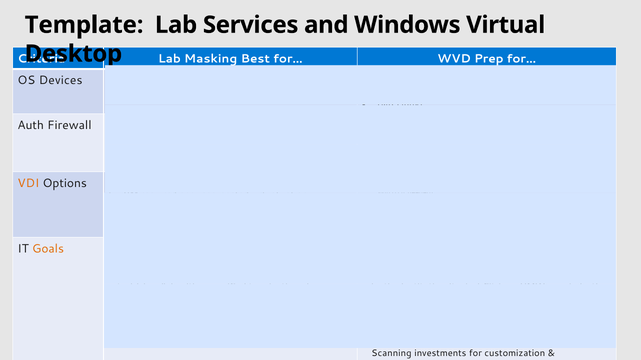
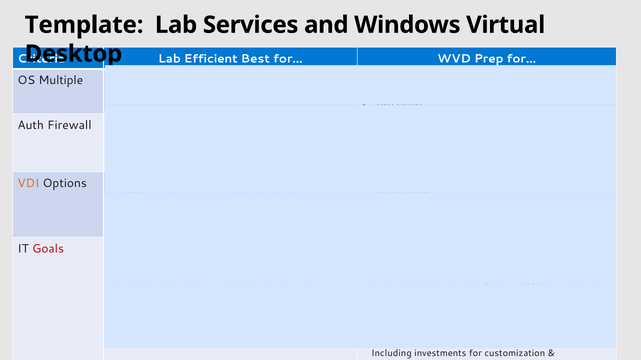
Masking: Masking -> Efficient (211, 59)
Devices: Devices -> Multiple (61, 81)
Goals colour: orange -> red (48, 249)
Scanning: Scanning -> Including (391, 354)
